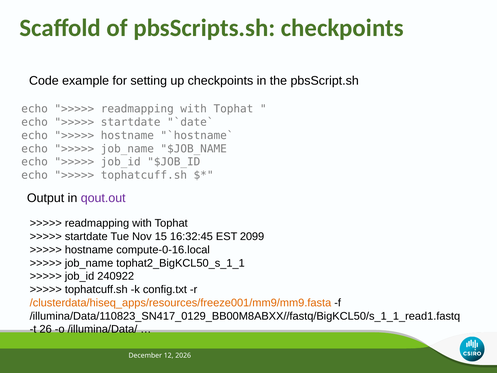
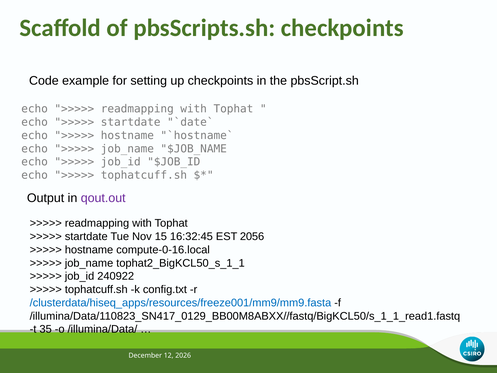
2099: 2099 -> 2056 (252, 236)
/clusterdata/hiseq_apps/resources/freeze001/mm9/mm9.fasta colour: orange -> blue (180, 303)
26: 26 -> 35 (46, 329)
